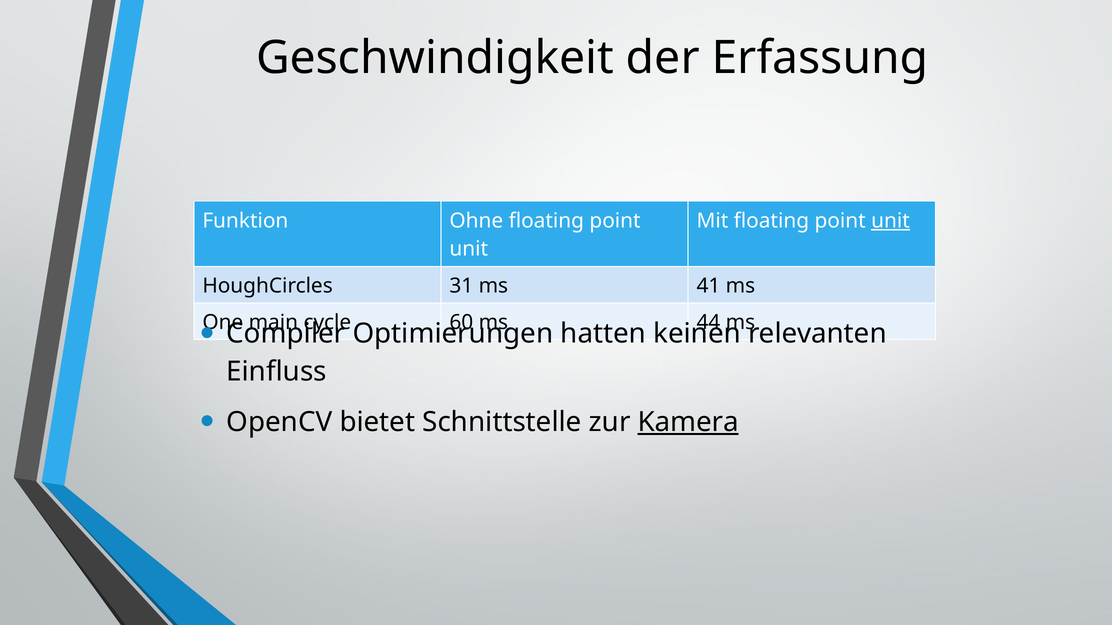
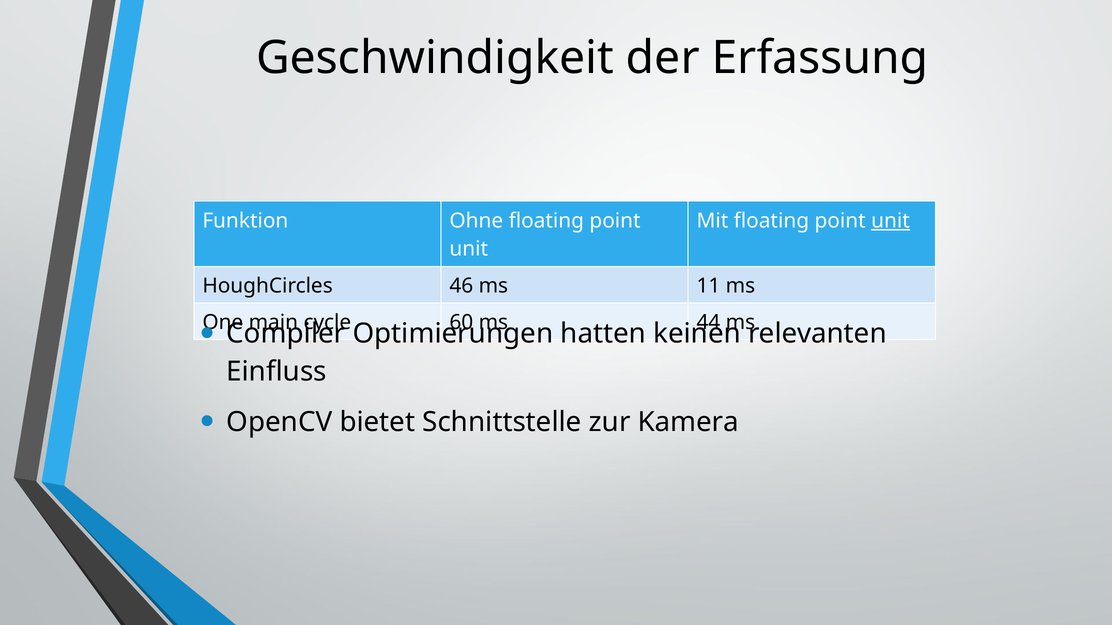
31: 31 -> 46 (461, 286)
41: 41 -> 11 (708, 286)
Kamera underline: present -> none (688, 422)
